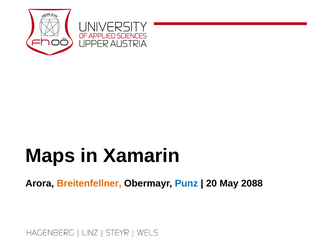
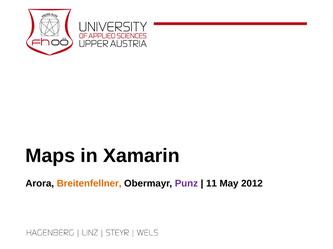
Punz colour: blue -> purple (186, 184)
20: 20 -> 11 (211, 184)
2088: 2088 -> 2012 (252, 184)
